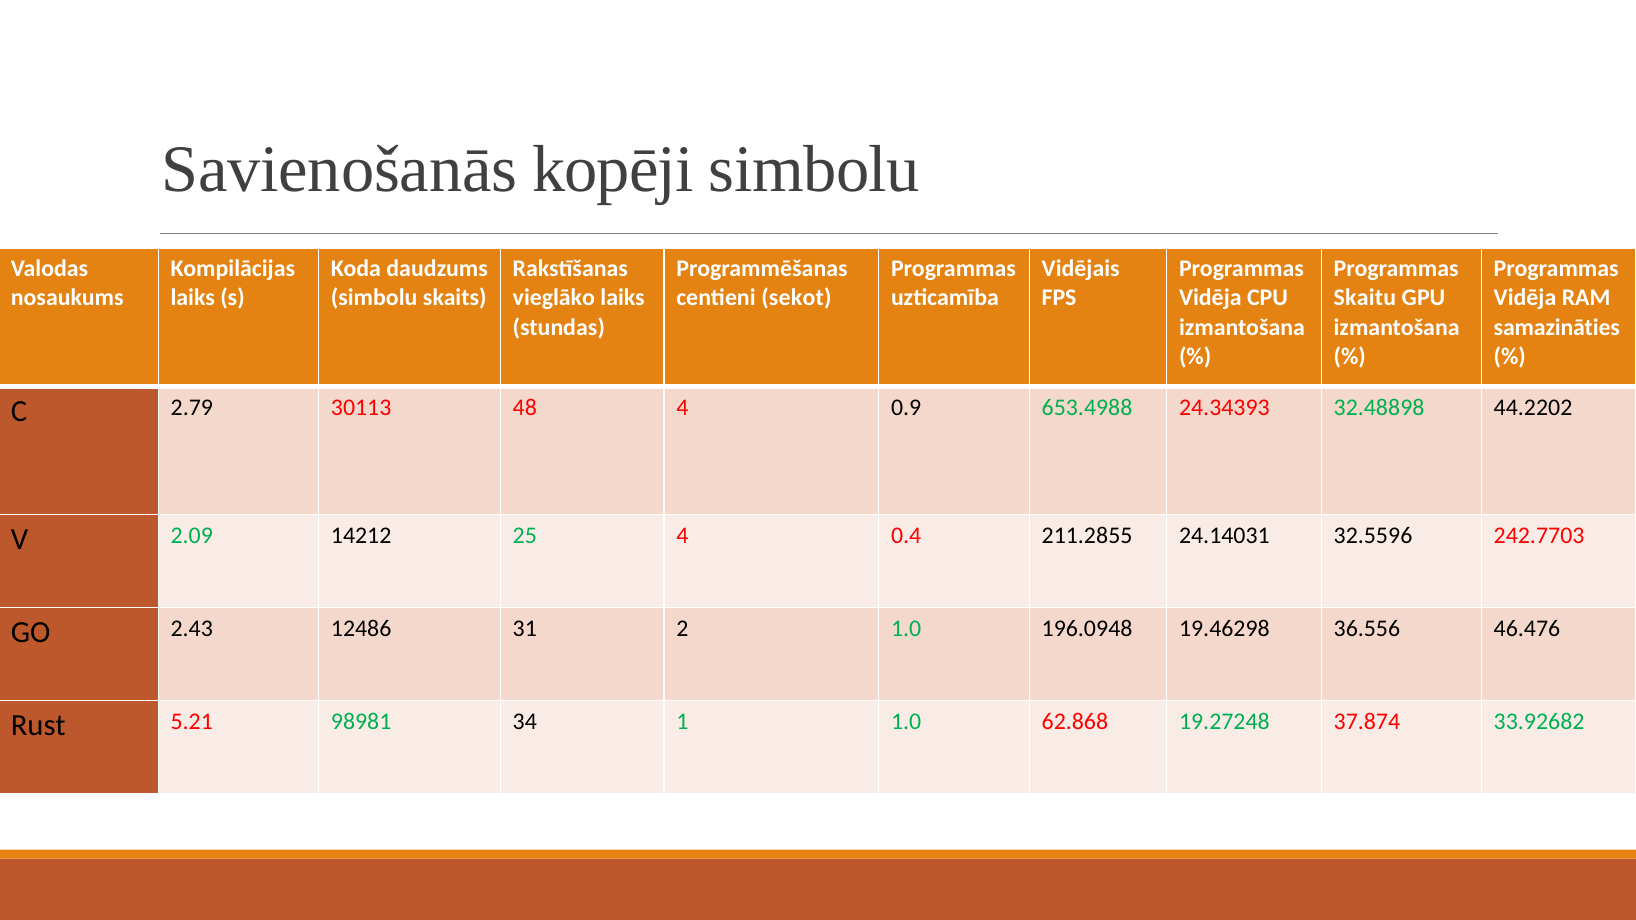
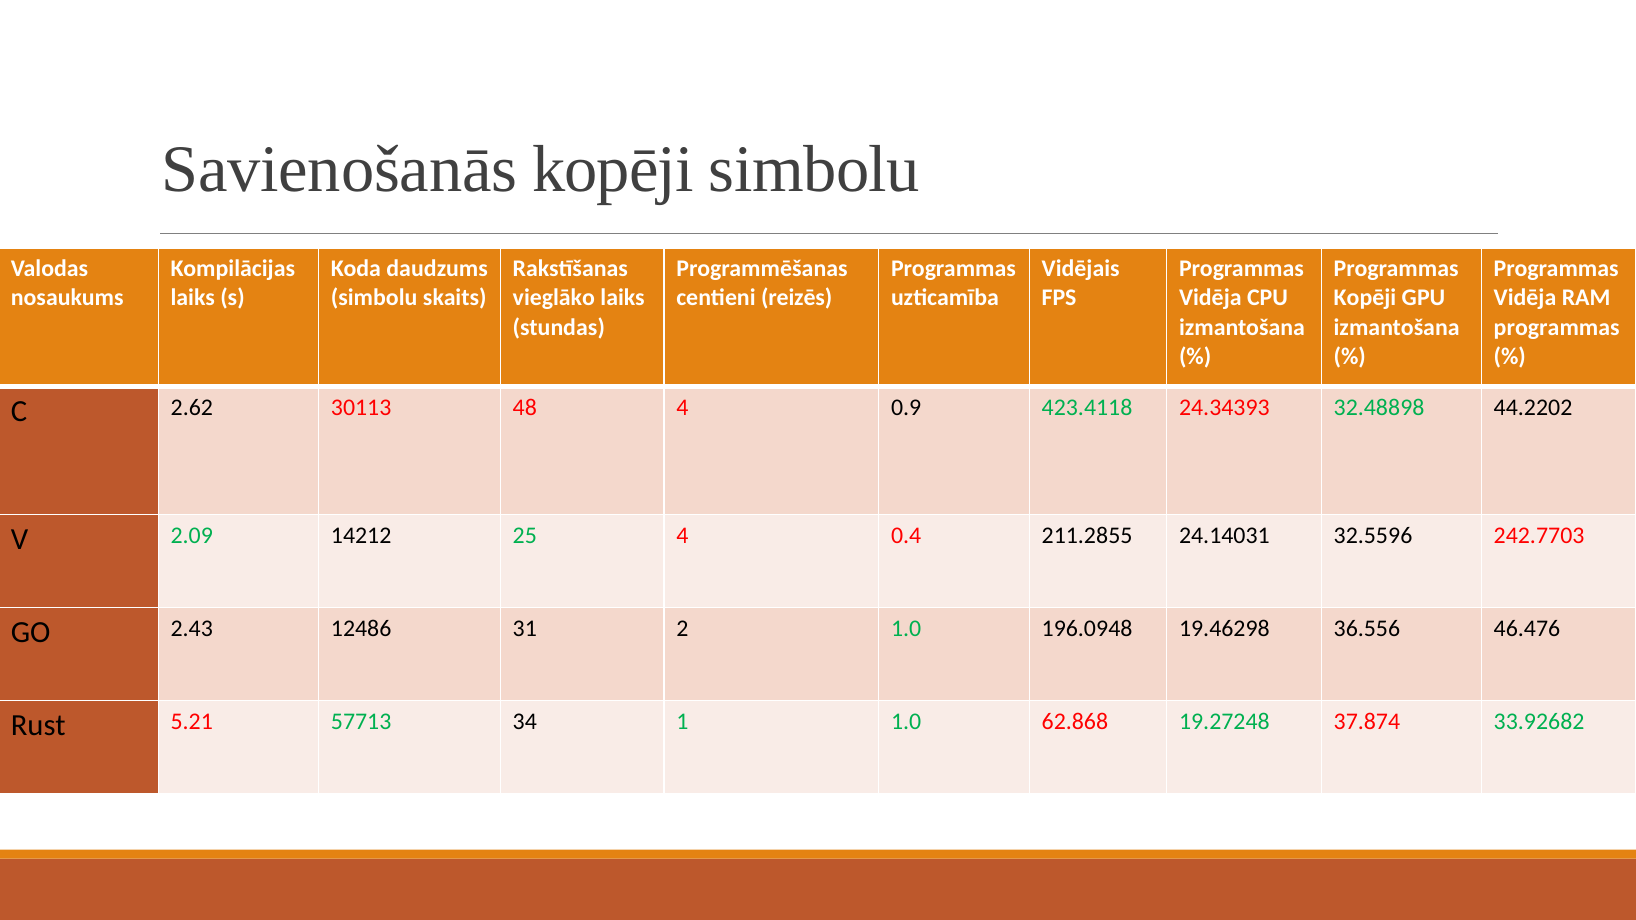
sekot: sekot -> reizēs (797, 298)
Skaitu: Skaitu -> Kopēji (1365, 298)
samazināties: samazināties -> programmas (1557, 327)
2.79: 2.79 -> 2.62 (192, 408)
653.4988: 653.4988 -> 423.4118 (1087, 408)
98981: 98981 -> 57713 (361, 722)
